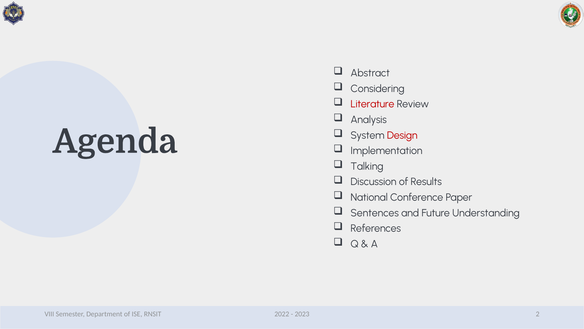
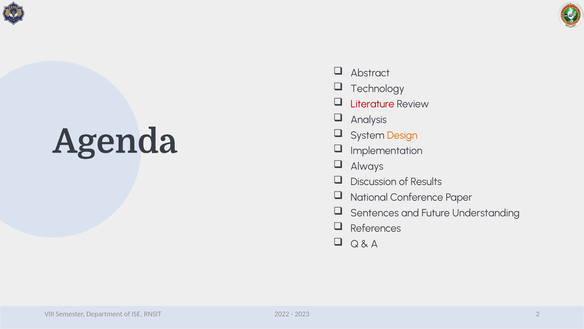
Considering: Considering -> Technology (378, 89)
Design colour: red -> orange (402, 135)
Talking: Talking -> Always (367, 166)
